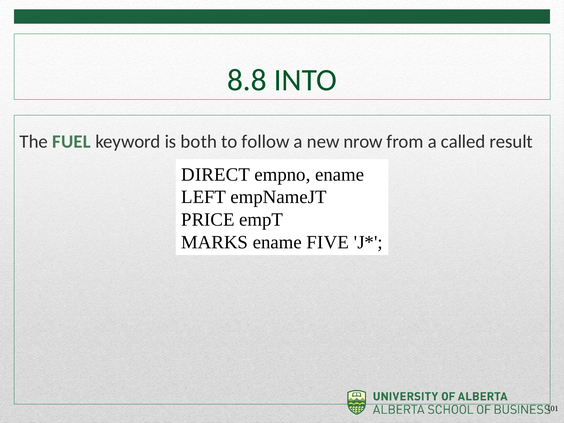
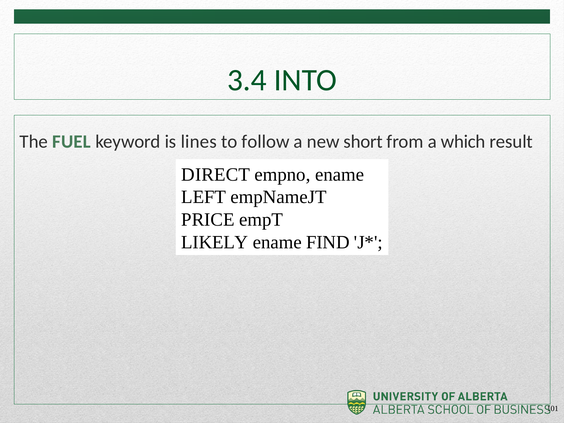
8.8: 8.8 -> 3.4 (247, 80)
both: both -> lines (199, 142)
nrow: nrow -> short (363, 142)
called: called -> which (463, 142)
MARKS: MARKS -> LIKELY (215, 242)
FIVE: FIVE -> FIND (328, 242)
